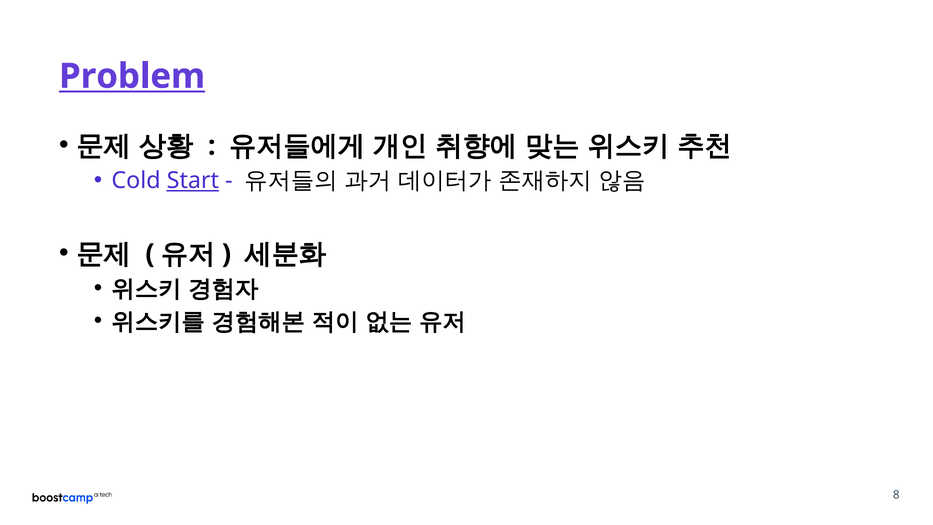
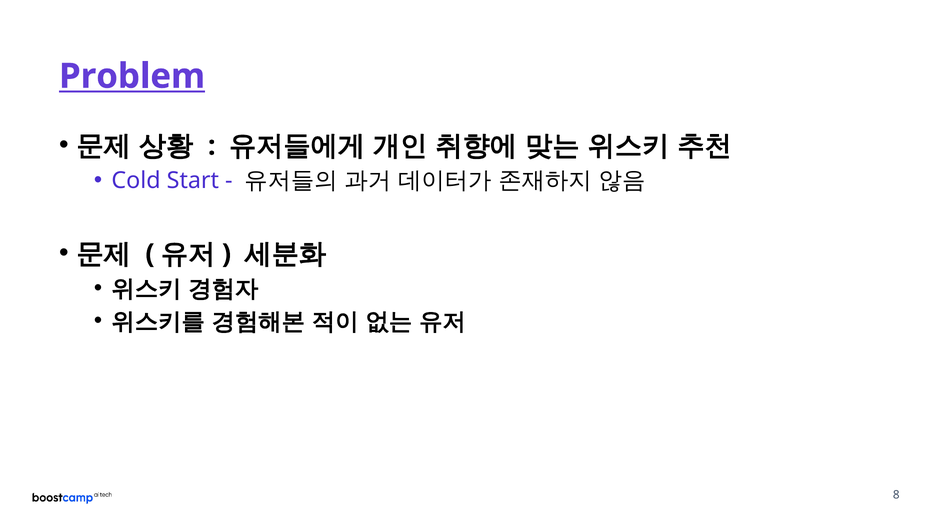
Start underline: present -> none (193, 181)
